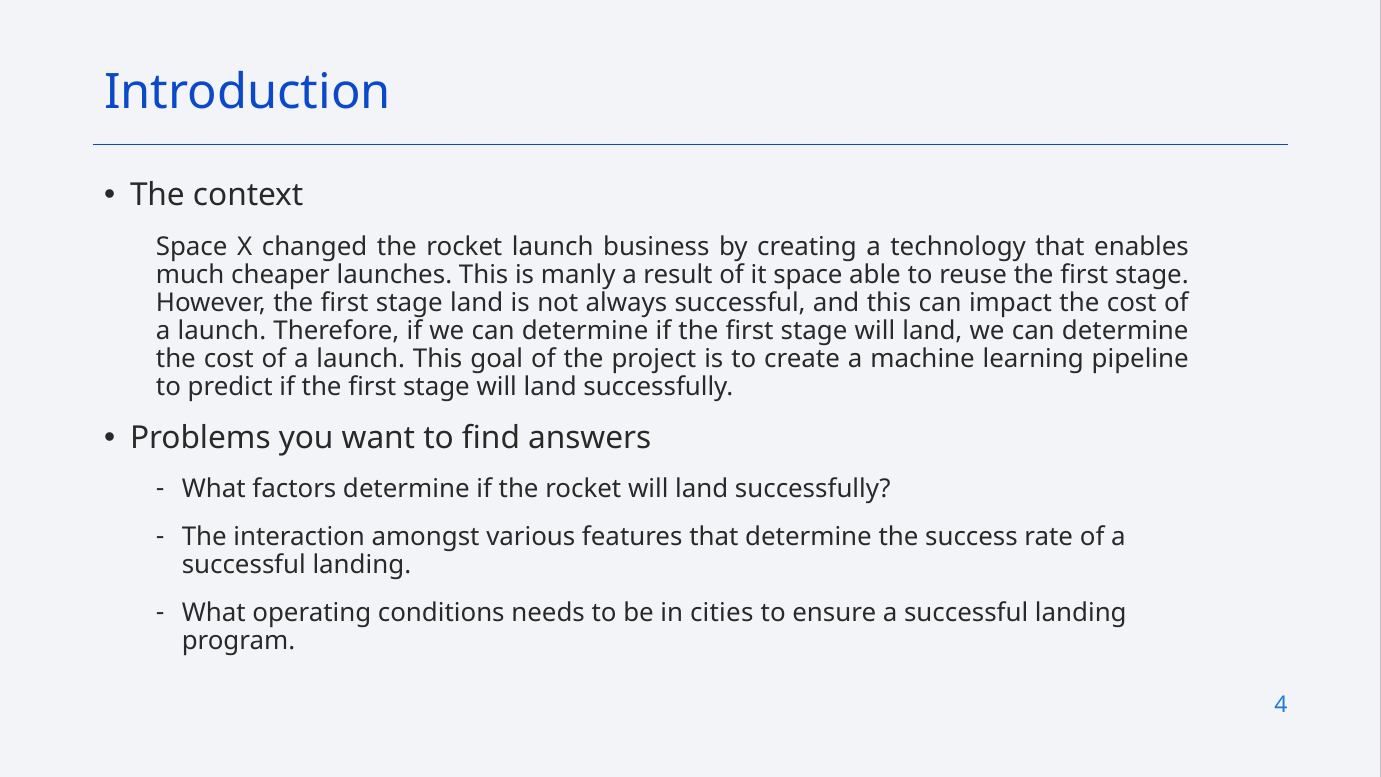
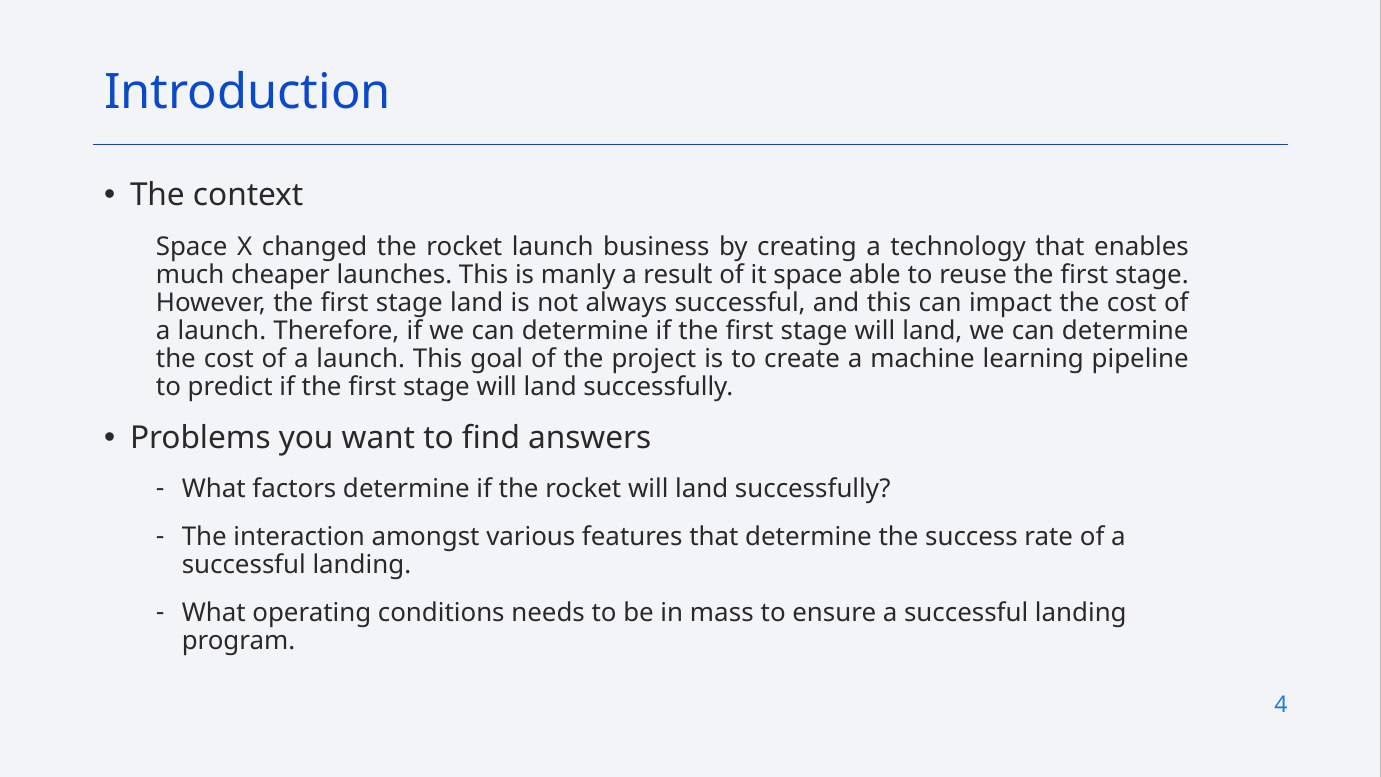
cities: cities -> mass (722, 613)
